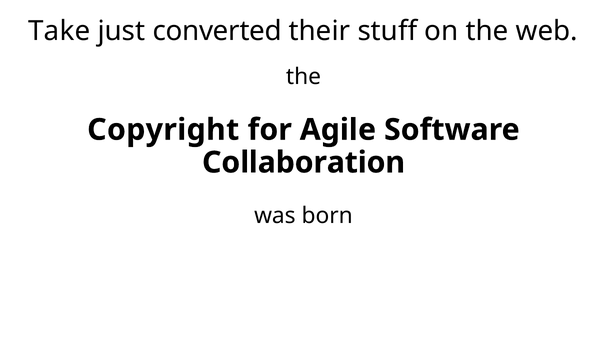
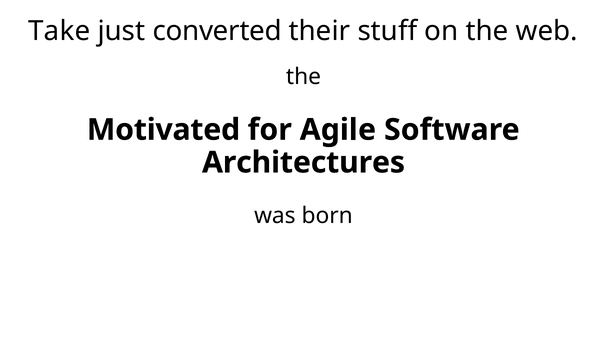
Copyright: Copyright -> Motivated (163, 130)
Collaboration: Collaboration -> Architectures (304, 163)
